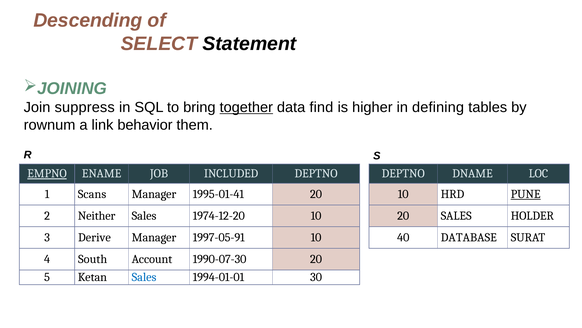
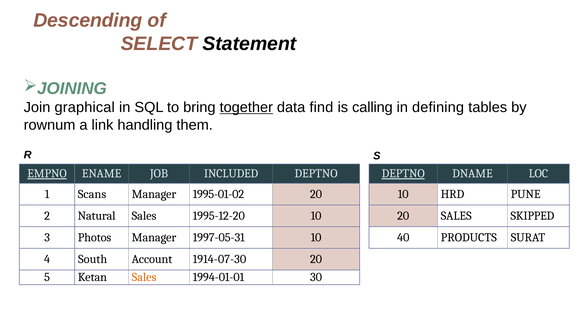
suppress: suppress -> graphical (85, 107)
higher: higher -> calling (372, 107)
behavior: behavior -> handling (145, 125)
DEPTNO underline: none -> present (403, 173)
1995-01-41: 1995-01-41 -> 1995-01-02 (218, 194)
PUNE underline: present -> none (526, 194)
Neither: Neither -> Natural (97, 215)
1974-12-20: 1974-12-20 -> 1995-12-20 (219, 215)
HOLDER: HOLDER -> SKIPPED (532, 215)
Derive: Derive -> Photos (95, 237)
1997-05-91: 1997-05-91 -> 1997-05-31 (219, 237)
DATABASE: DATABASE -> PRODUCTS (469, 237)
1990-07-30: 1990-07-30 -> 1914-07-30 (220, 259)
Sales colour: blue -> orange (144, 277)
